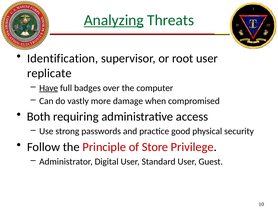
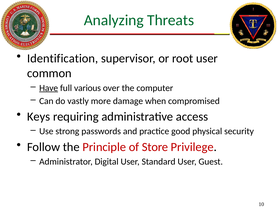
Analyzing underline: present -> none (114, 20)
replicate: replicate -> common (49, 73)
badges: badges -> various (87, 88)
Both: Both -> Keys (39, 116)
